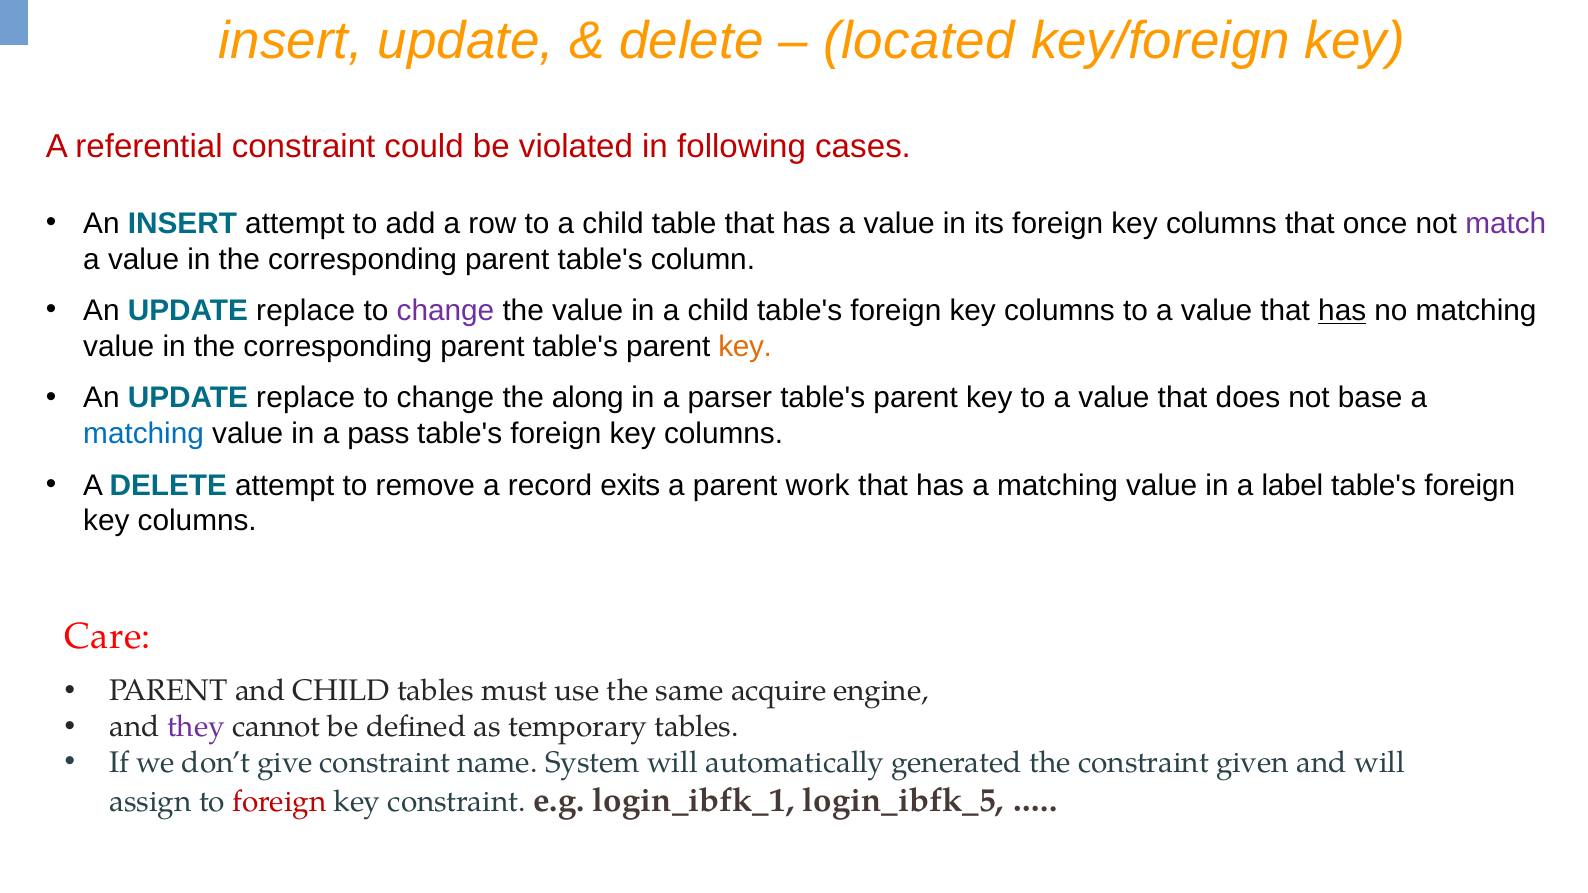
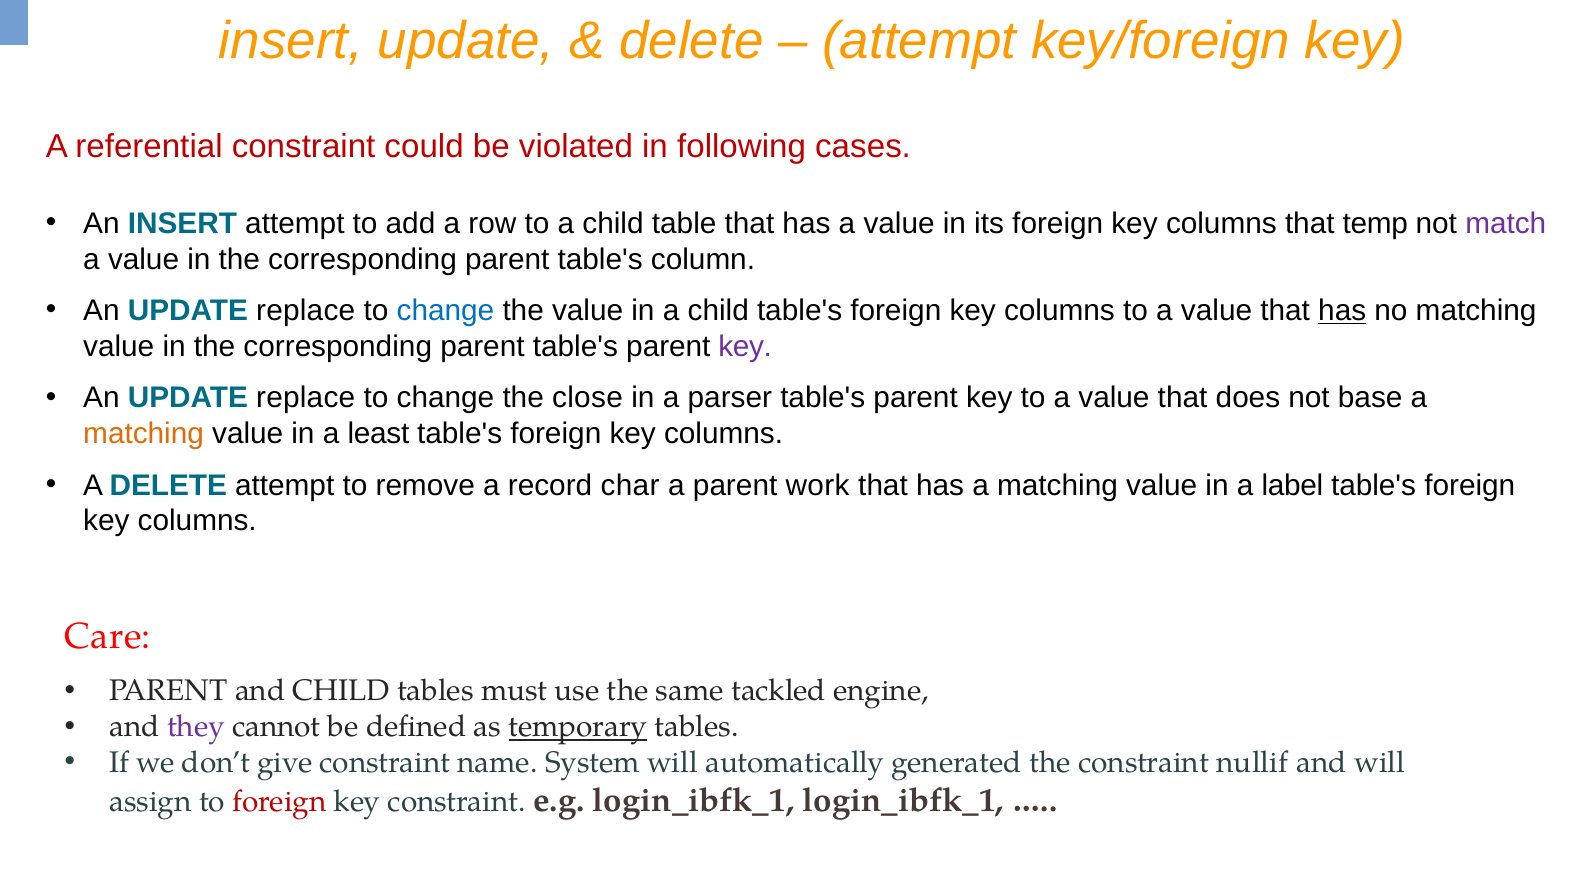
located: located -> attempt (919, 41)
once: once -> temp (1375, 224)
change colour: purple -> blue (445, 311)
key colour: orange -> purple (745, 347)
along: along -> close (587, 398)
matching colour: blue -> orange (144, 434)
pass: pass -> least (378, 434)
exits: exits -> char (630, 485)
acquire: acquire -> tackled (779, 691)
temporary underline: none -> present (578, 727)
given: given -> nullif (1252, 763)
login_ibfk_1 login_ibfk_5: login_ibfk_5 -> login_ibfk_1 (903, 801)
